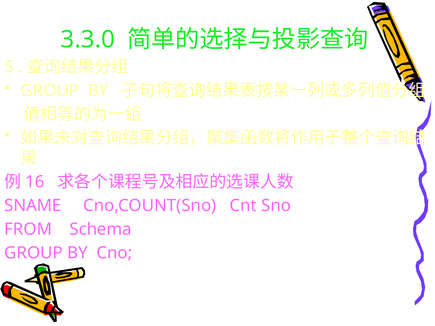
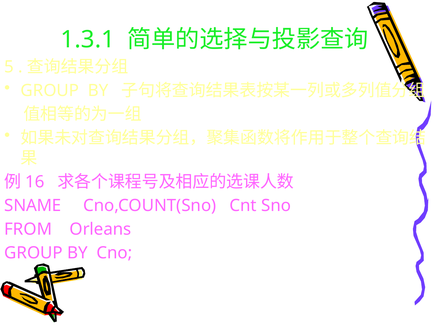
3.3.0: 3.3.0 -> 1.3.1 (88, 39)
Schema: Schema -> Orleans (100, 230)
